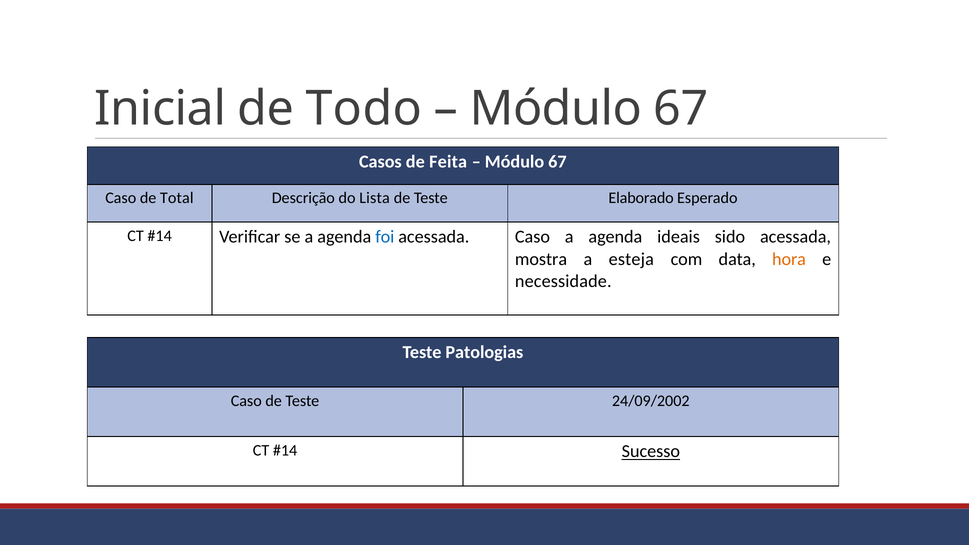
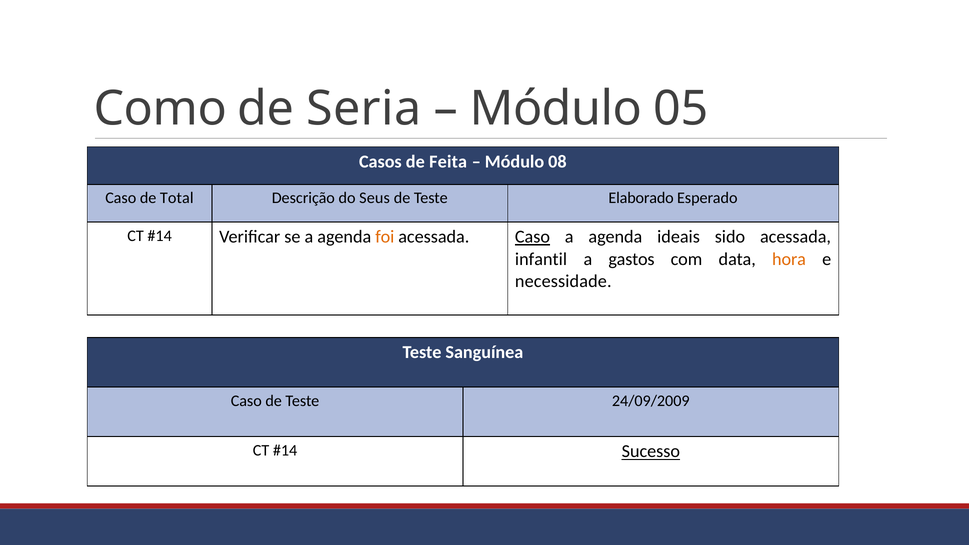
Inicial: Inicial -> Como (160, 109)
Todo: Todo -> Seria (364, 109)
67: 67 -> 05 (681, 109)
67: 67 -> 08 (557, 162)
Lista: Lista -> Seus (375, 198)
foi colour: blue -> orange (385, 237)
Caso underline: none -> present (532, 237)
mostra: mostra -> infantil (541, 259)
esteja: esteja -> gastos (631, 259)
Patologias: Patologias -> Sanguínea (484, 352)
24/09/2002: 24/09/2002 -> 24/09/2009 (651, 401)
